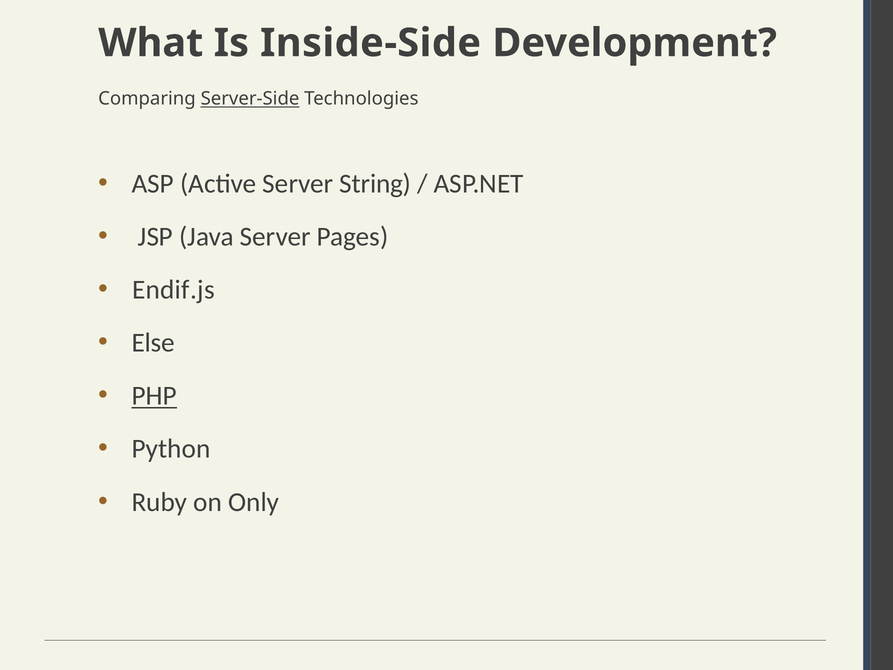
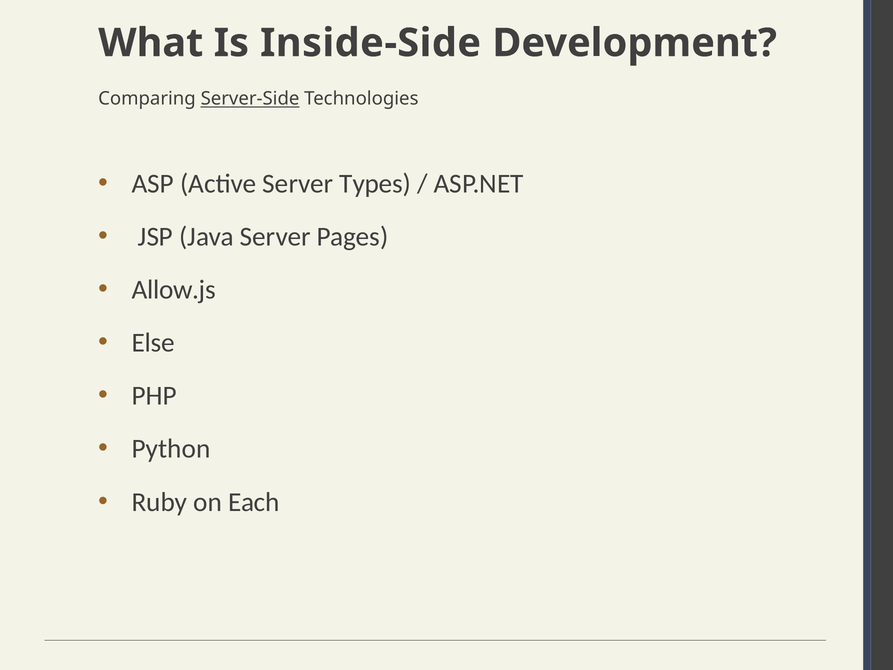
String: String -> Types (375, 184)
Endif.js: Endif.js -> Allow.js (174, 290)
PHP underline: present -> none (154, 396)
Only: Only -> Each (254, 502)
